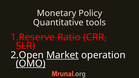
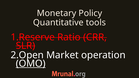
Market underline: present -> none (62, 55)
